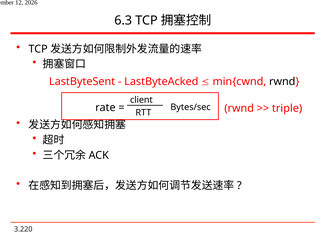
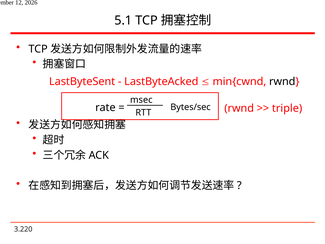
6.3: 6.3 -> 5.1 (123, 20)
client: client -> msec (141, 100)
